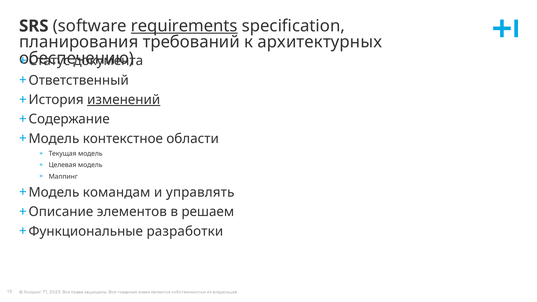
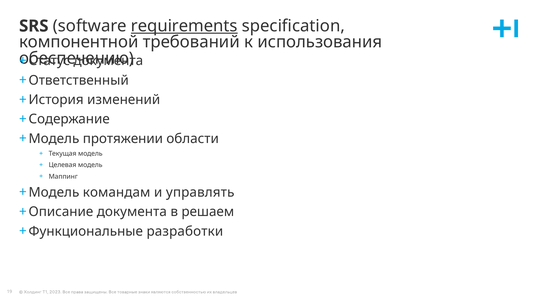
планирования: планирования -> компонентной (79, 42)
архитектурных: архитектурных -> использования (320, 42)
изменений underline: present -> none (124, 100)
контекстное: контекстное -> протяжении (123, 139)
элементов: элементов -> документа (132, 212)
